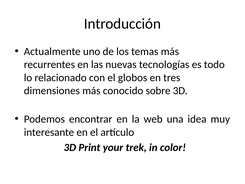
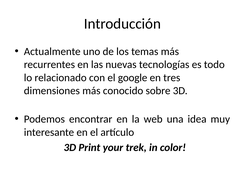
globos: globos -> google (133, 78)
